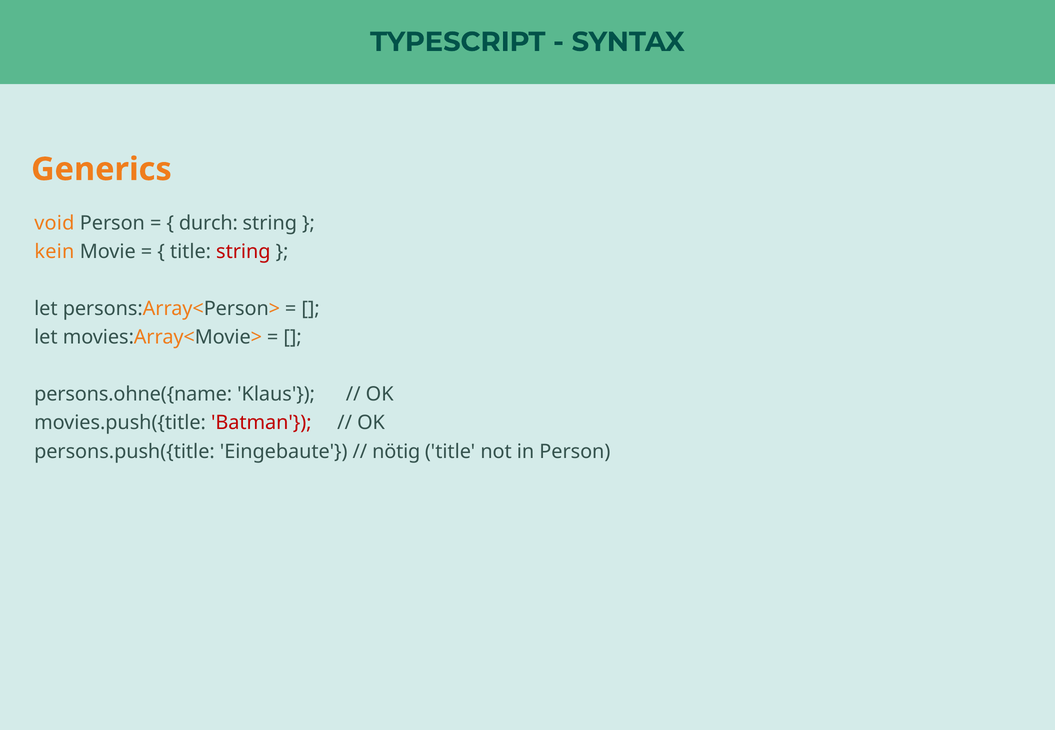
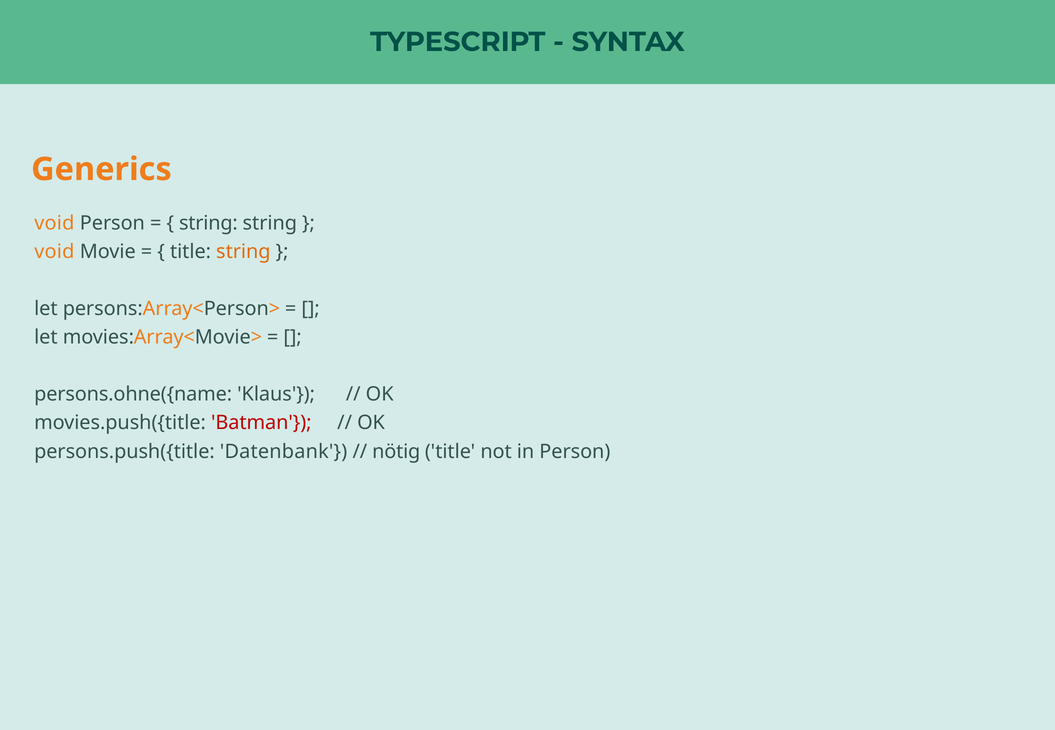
durch: durch -> string (208, 223)
kein: kein -> void (54, 252)
string colour: red -> orange (243, 252)
Eingebaute: Eingebaute -> Datenbank (284, 452)
